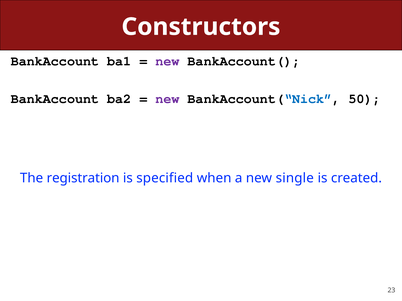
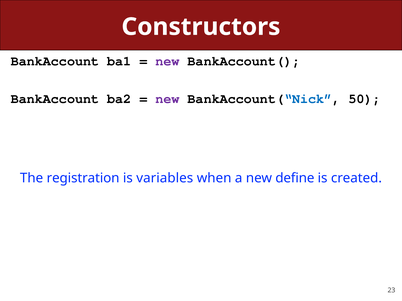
specified: specified -> variables (165, 178)
single: single -> define (295, 178)
